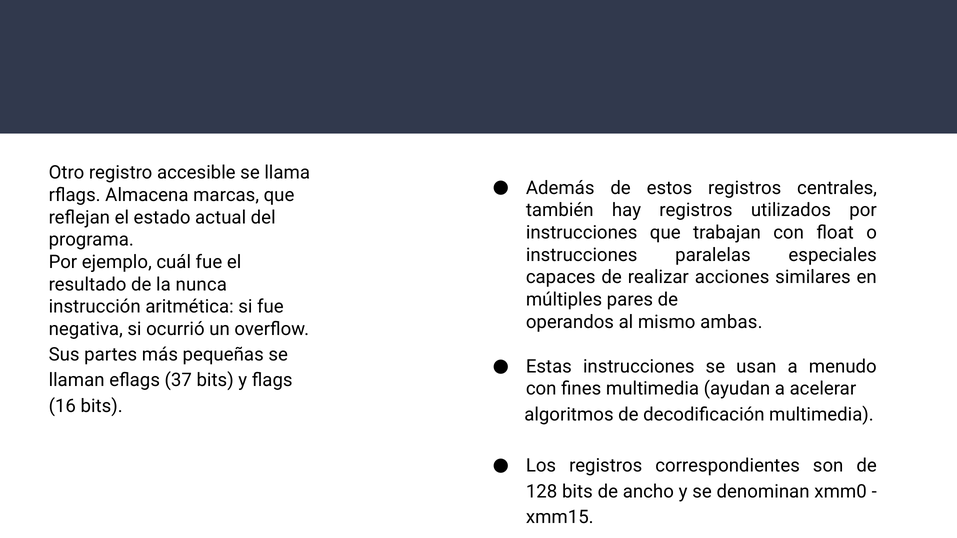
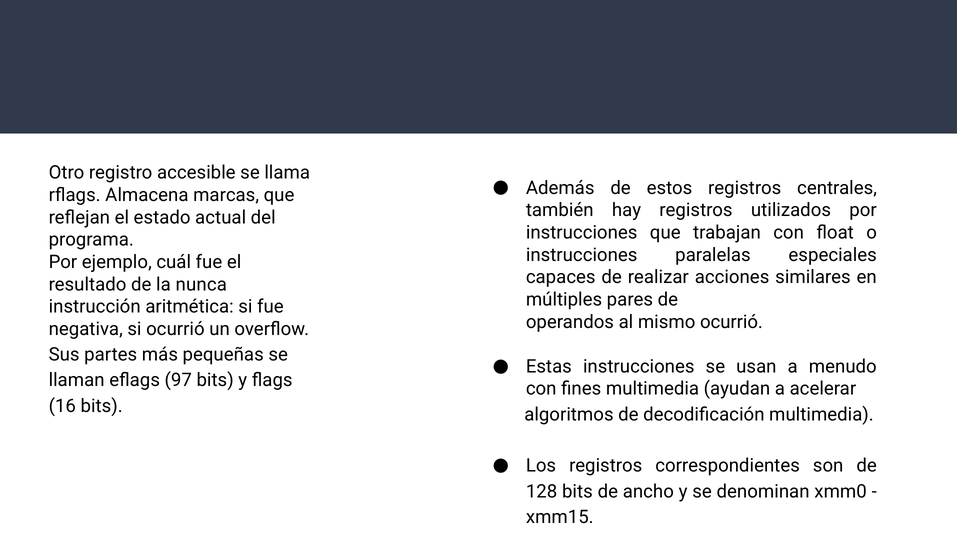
mismo ambas: ambas -> ocurrió (731, 322)
37: 37 -> 97 (178, 381)
